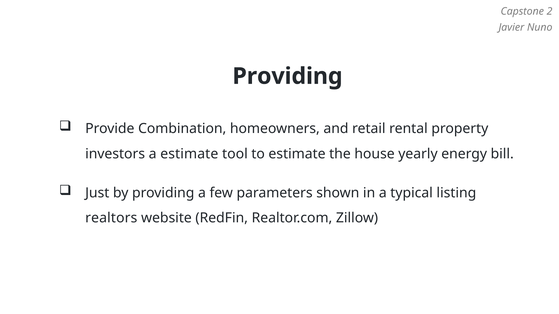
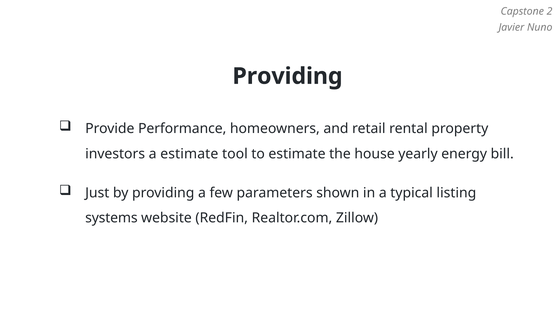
Combination: Combination -> Performance (182, 129)
realtors: realtors -> systems (111, 218)
